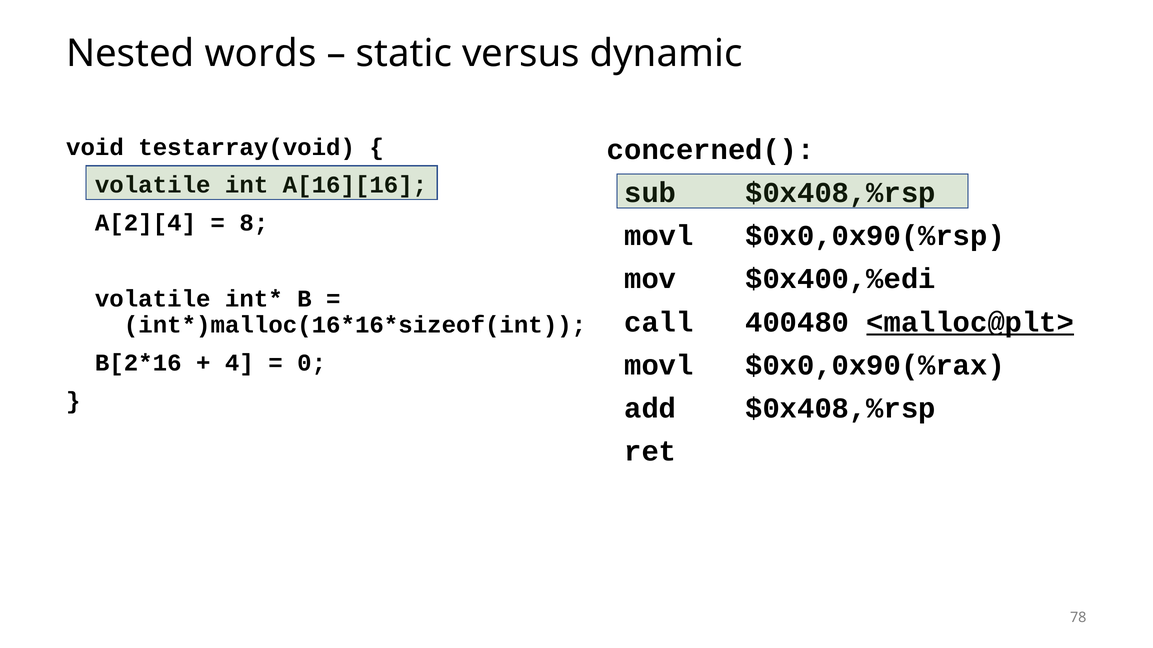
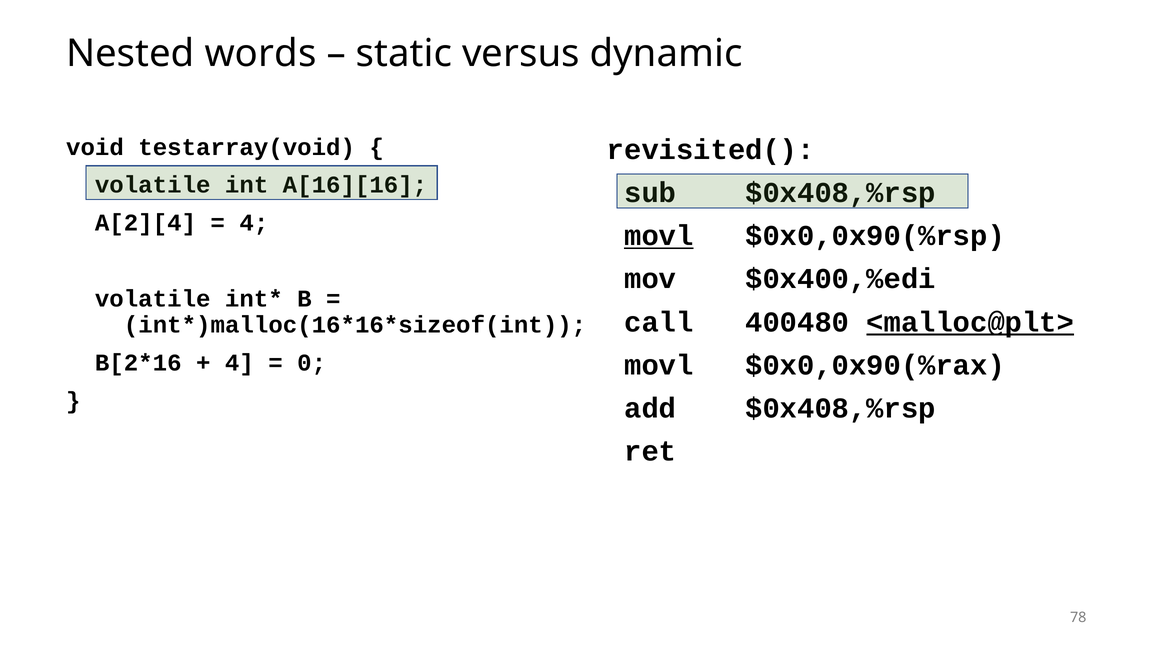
concerned(: concerned( -> revisited( (711, 150)
8: 8 -> 4 (254, 223)
movl underline: none -> present (659, 236)
